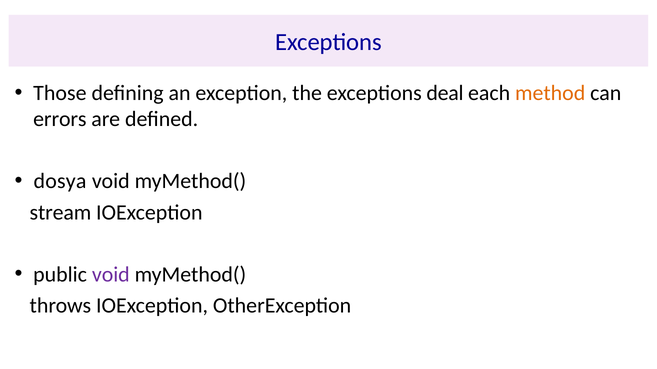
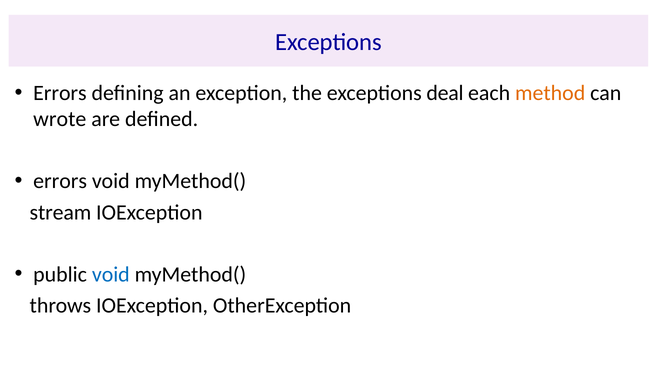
Those: Those -> Errors (60, 93)
errors: errors -> wrote (60, 119)
dosya: dosya -> errors (60, 182)
void colour: purple -> blue (111, 275)
